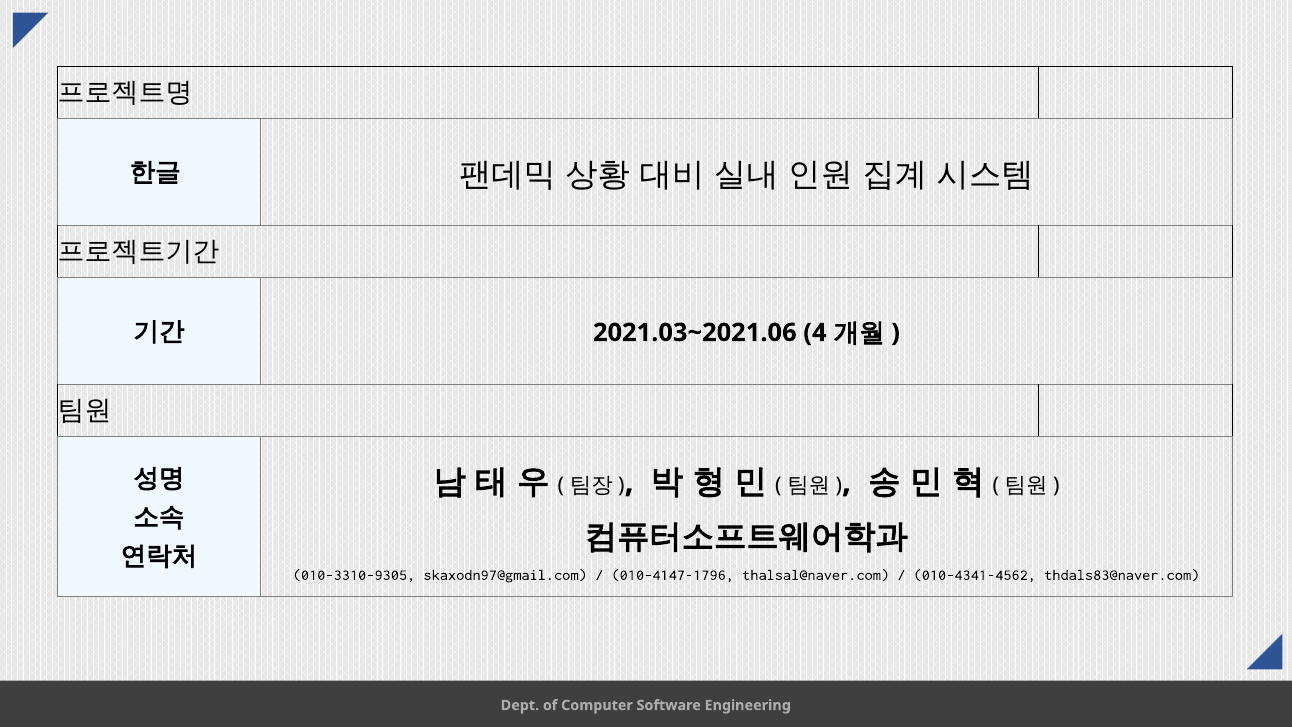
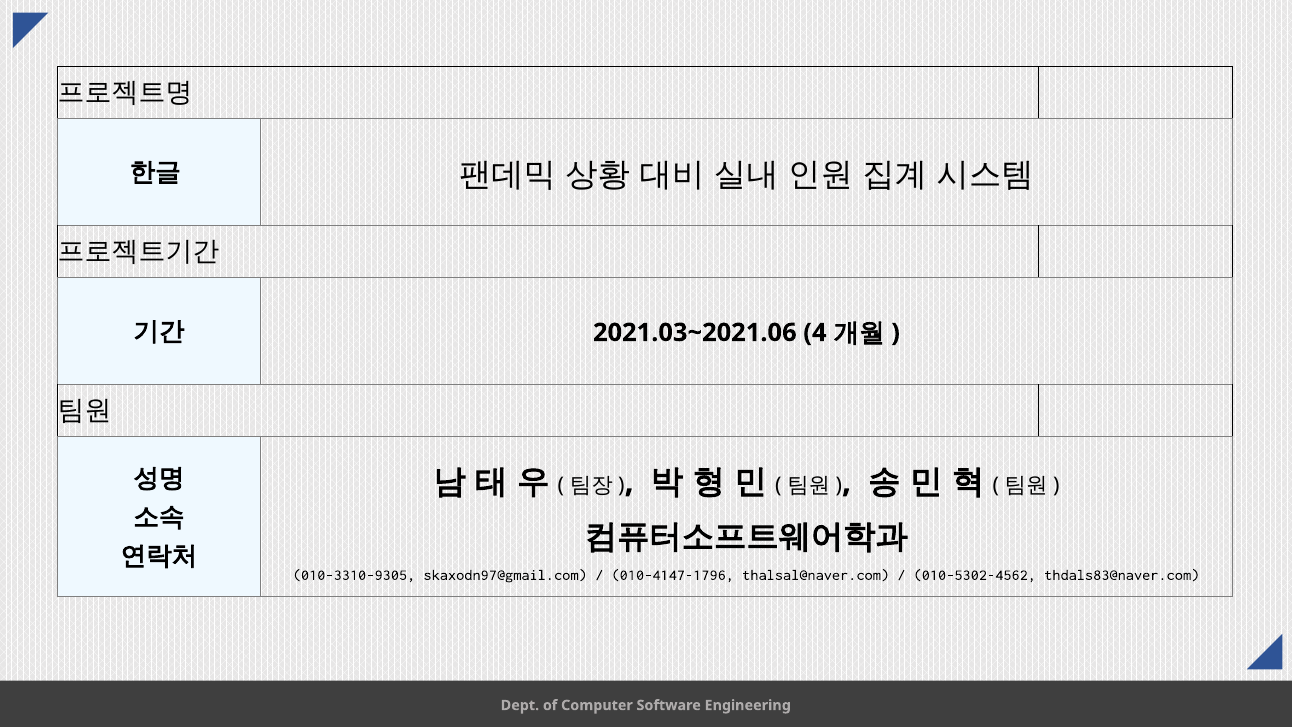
010-4341-4562: 010-4341-4562 -> 010-5302-4562 (975, 575)
